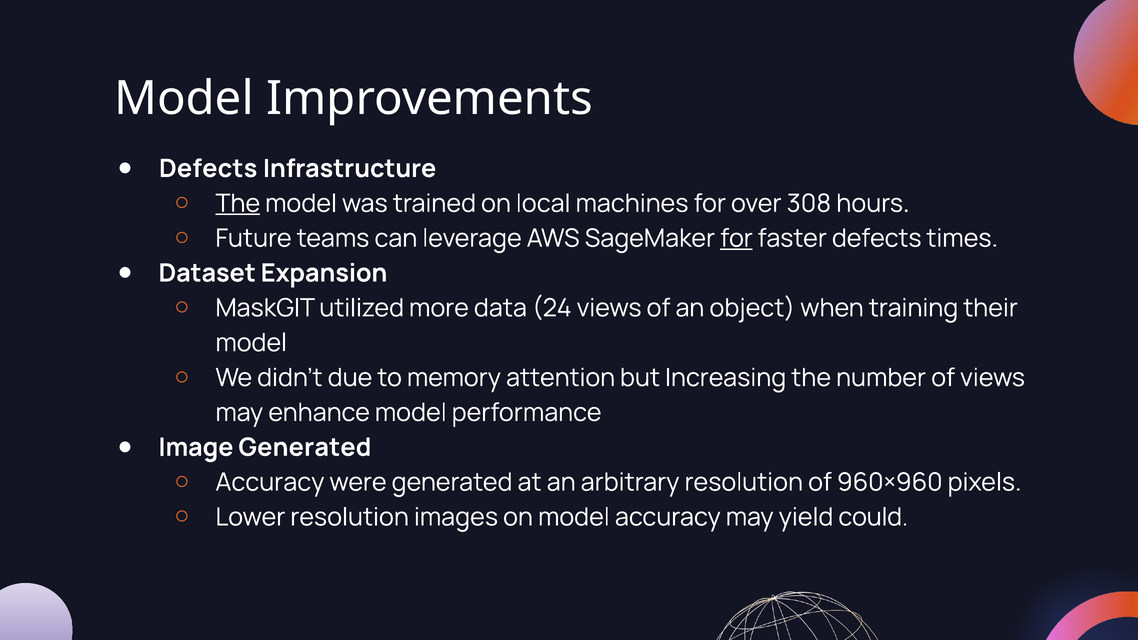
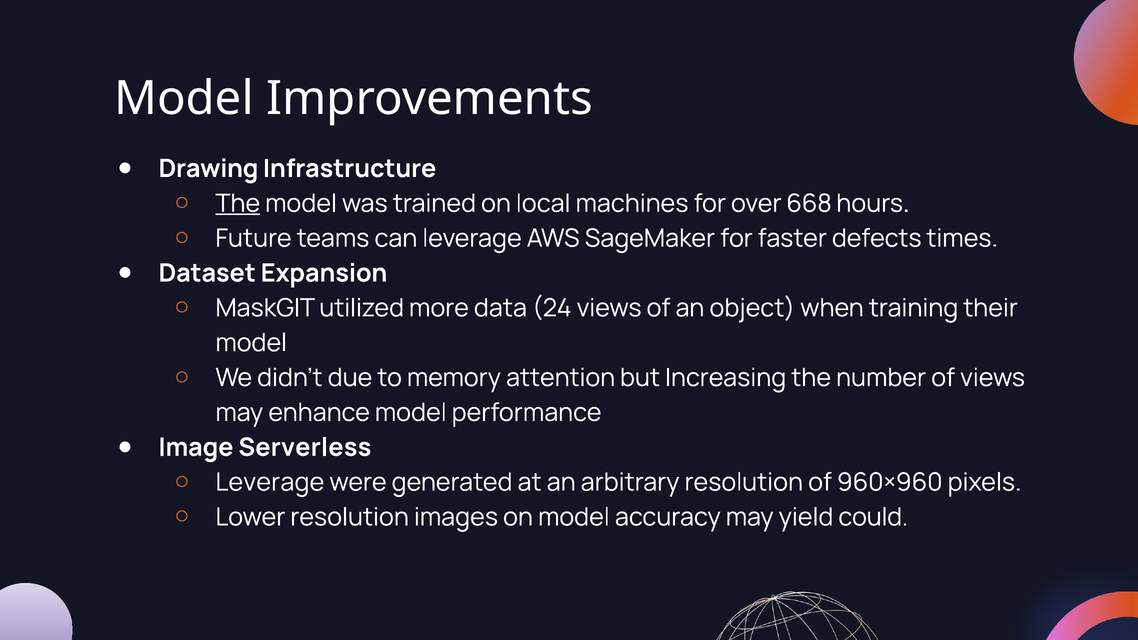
Defects: Defects -> Drawing (208, 169)
308: 308 -> 668 (809, 204)
for underline: present -> none (737, 238)
Image Generated: Generated -> Serverless (305, 448)
Accuracy: Accuracy -> Leverage (270, 482)
